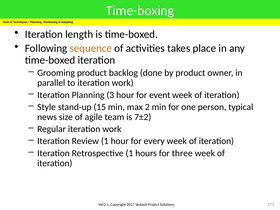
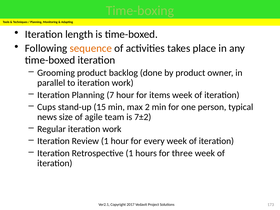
Time-boxing colour: white -> light green (140, 11)
3: 3 -> 7 (110, 95)
event: event -> items (160, 95)
Style: Style -> Cups (47, 107)
